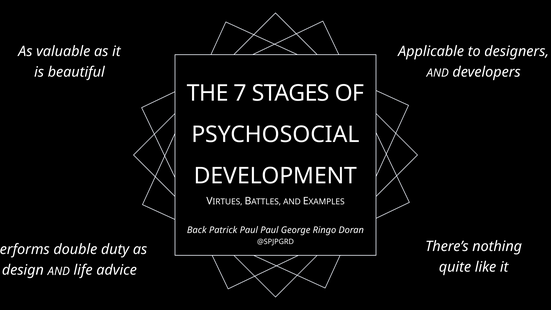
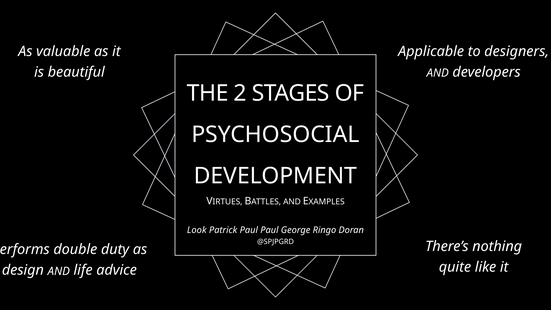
7: 7 -> 2 (240, 93)
Back: Back -> Look (197, 230)
